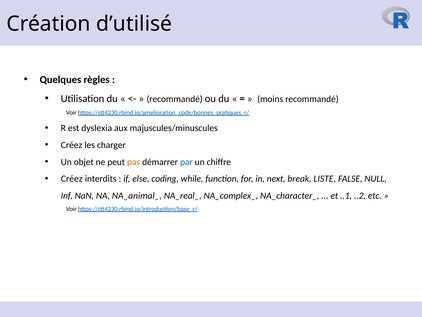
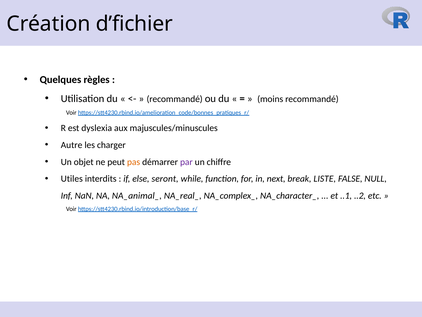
d’utilisé: d’utilisé -> d’fichier (134, 24)
Créez: Créez -> Autre (72, 145)
par colour: blue -> purple (186, 162)
Créez: Créez -> Utiles (72, 179)
coding: coding -> seront (165, 179)
